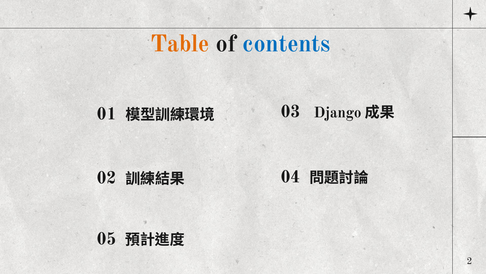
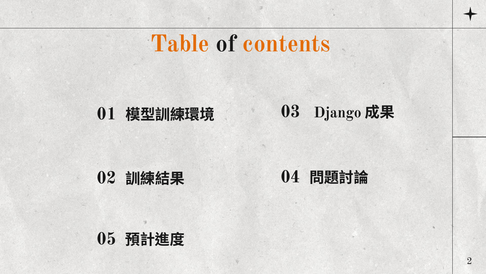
contents colour: blue -> orange (287, 44)
